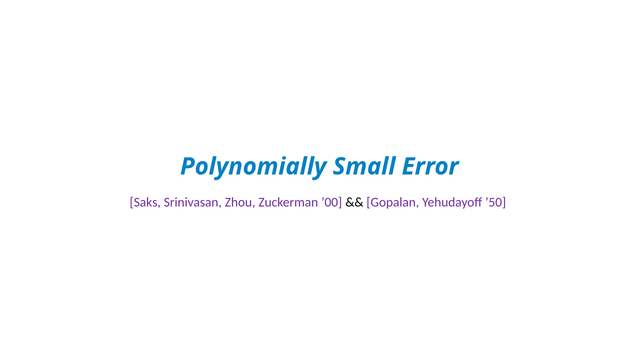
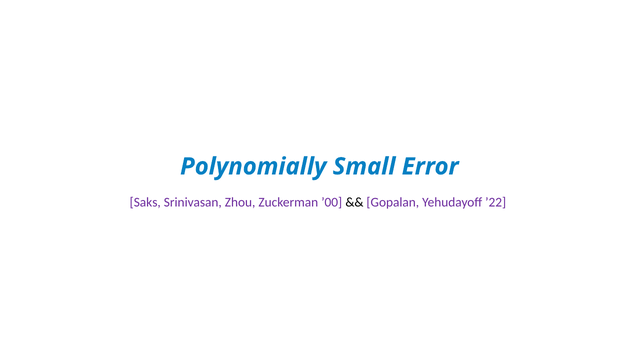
’50: ’50 -> ’22 (496, 202)
